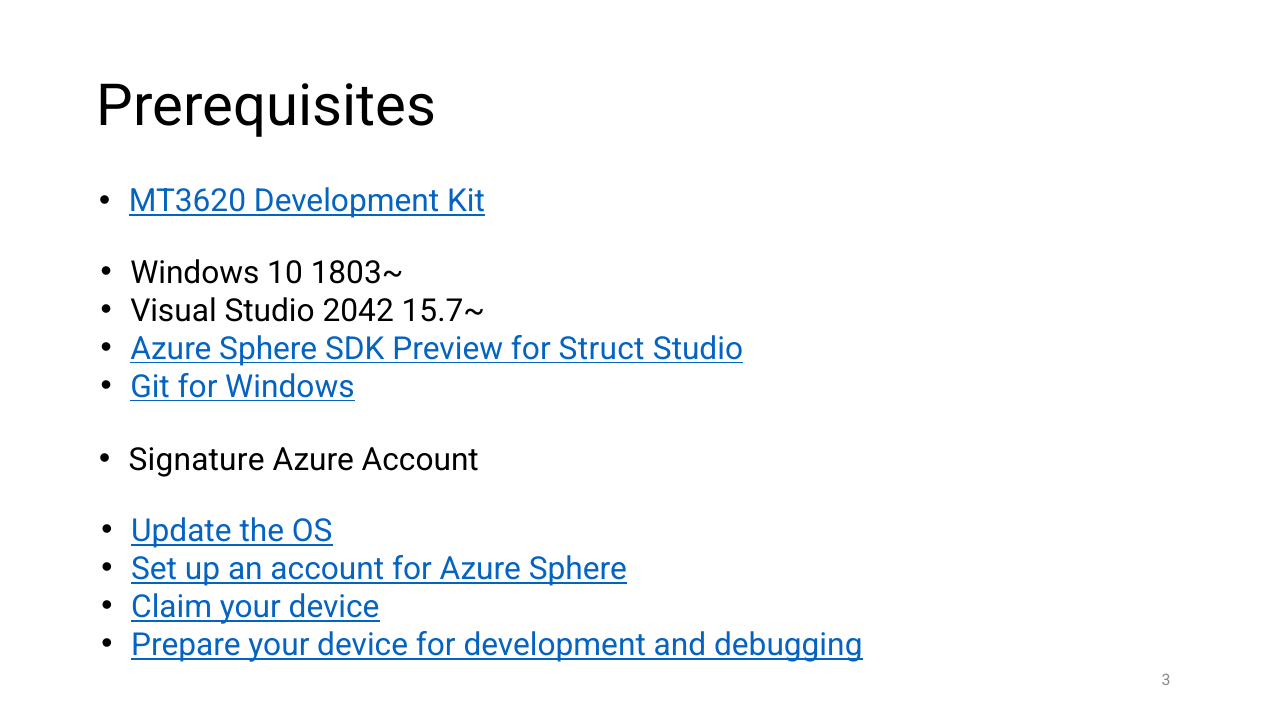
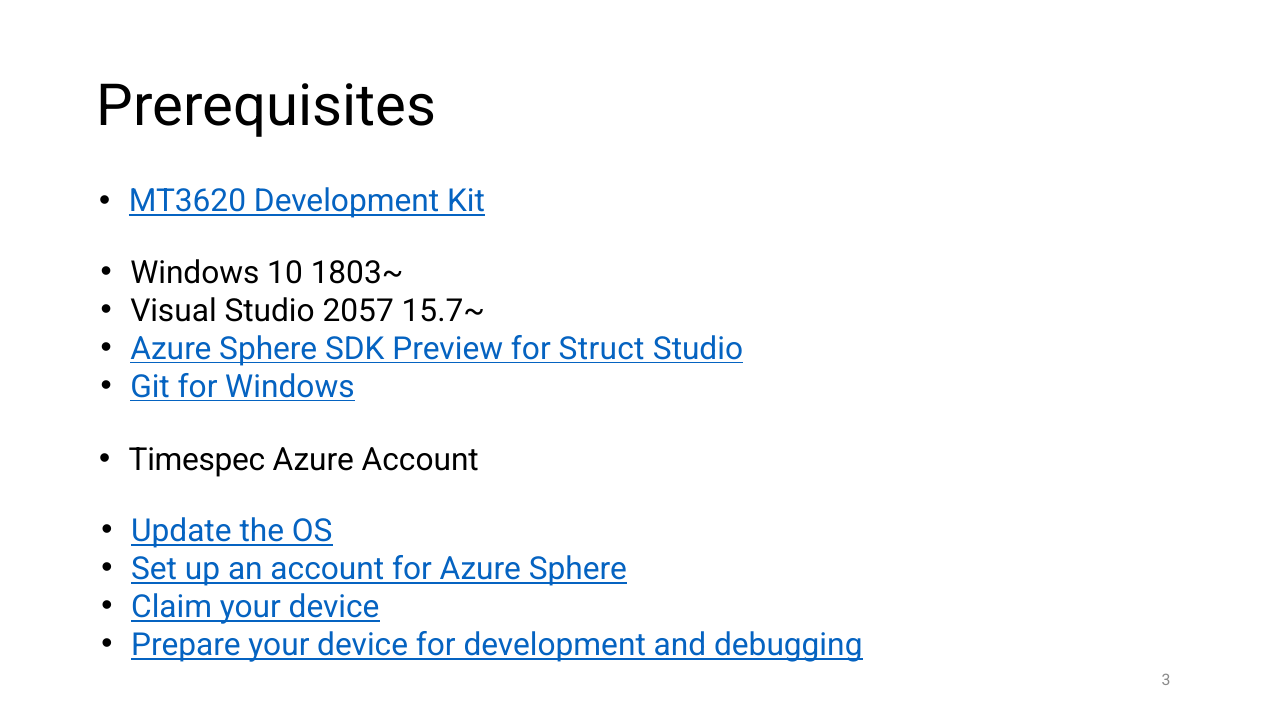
2042: 2042 -> 2057 (358, 311)
Signature: Signature -> Timespec (197, 460)
